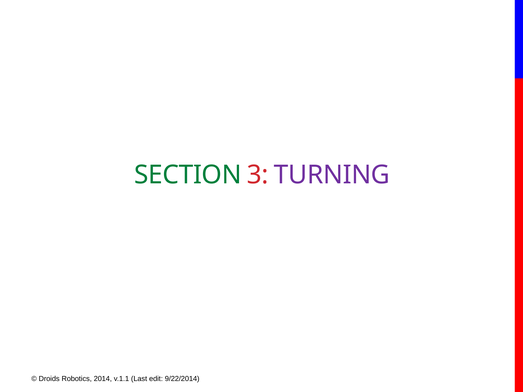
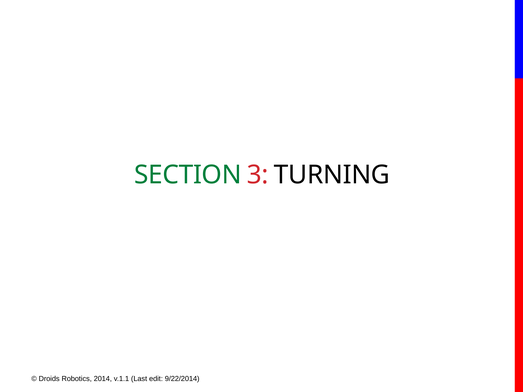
TURNING colour: purple -> black (332, 175)
